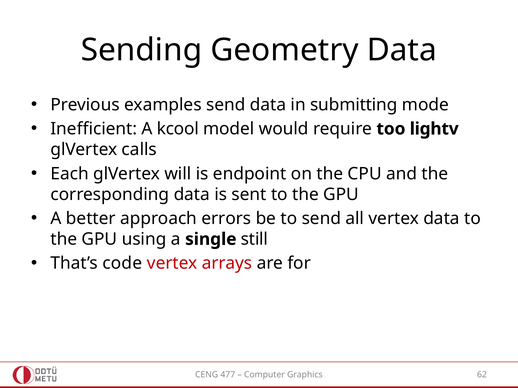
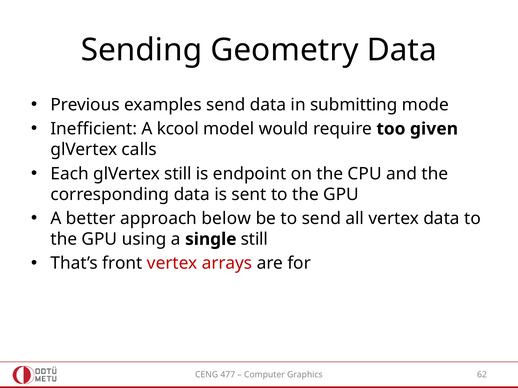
lightv: lightv -> given (434, 129)
glVertex will: will -> still (178, 174)
errors: errors -> below (226, 219)
code: code -> front (122, 264)
